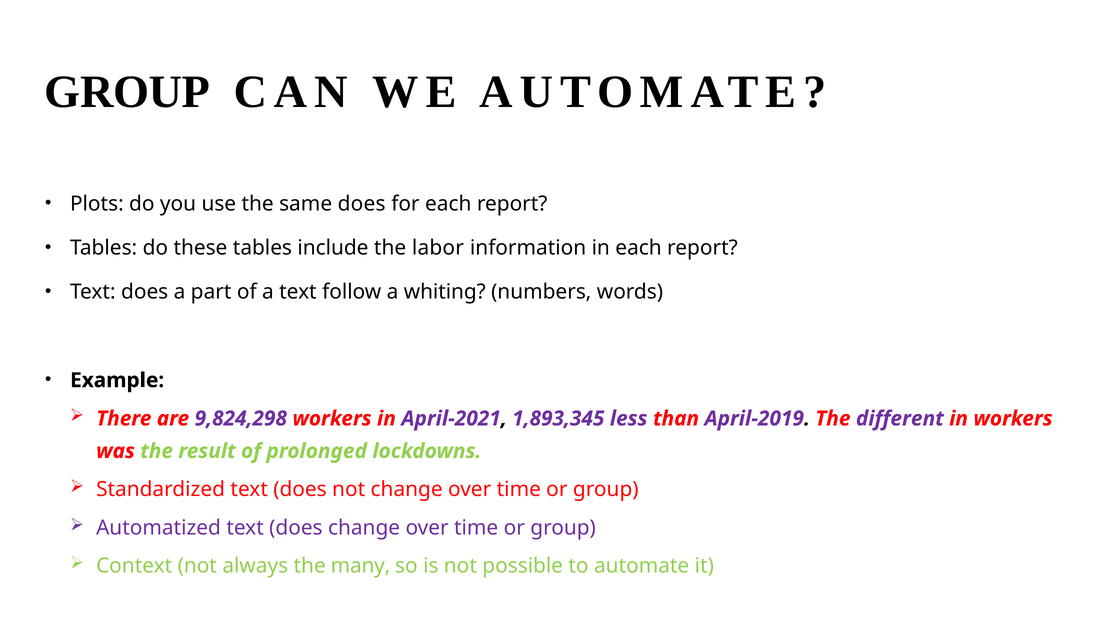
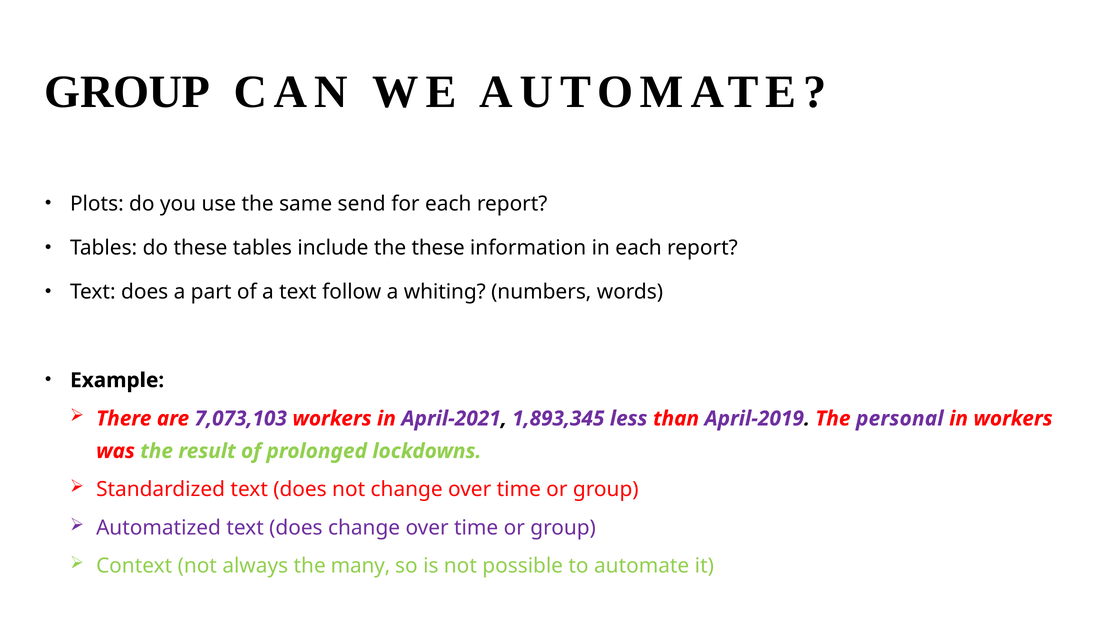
same does: does -> send (362, 204)
the labor: labor -> these (438, 248)
9,824,298: 9,824,298 -> 7,073,103 (241, 419)
different: different -> personal (900, 419)
